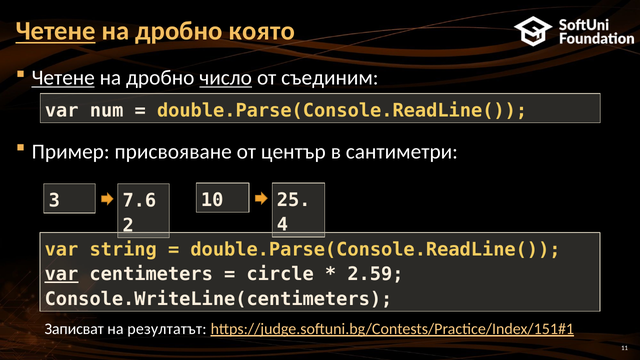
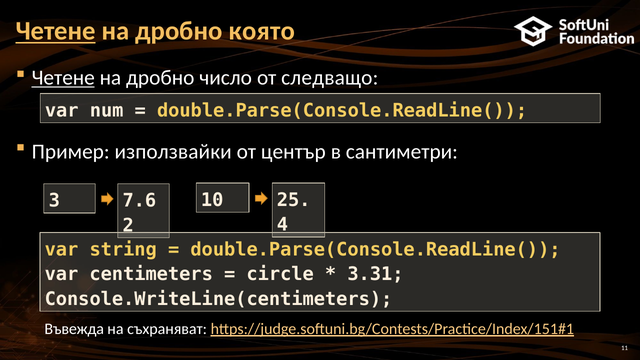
число underline: present -> none (226, 78)
съединим: съединим -> следващо (330, 78)
присвояване: присвояване -> използвайки (173, 152)
var underline: present -> none (61, 274)
2.59: 2.59 -> 3.31 (375, 274)
Записват: Записват -> Въвежда (74, 329)
резултатът: резултатът -> съхраняват (167, 329)
